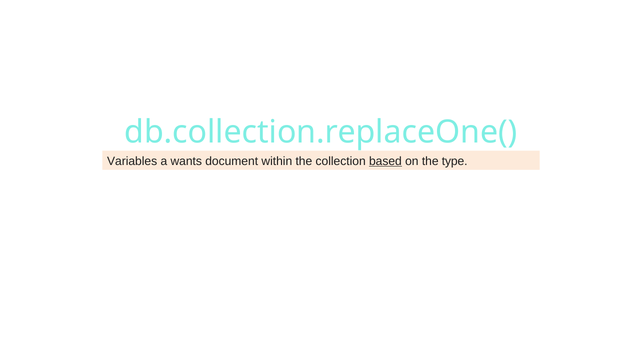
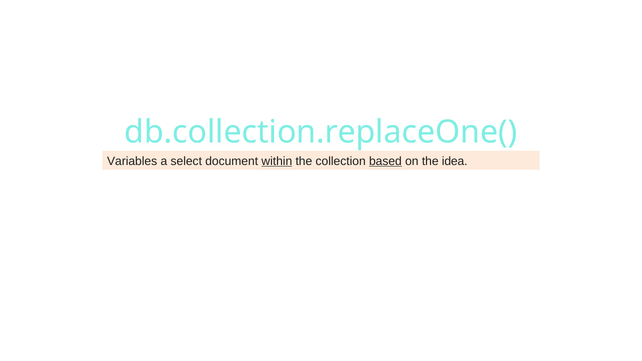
wants: wants -> select (186, 161)
within underline: none -> present (277, 161)
type: type -> idea (455, 161)
